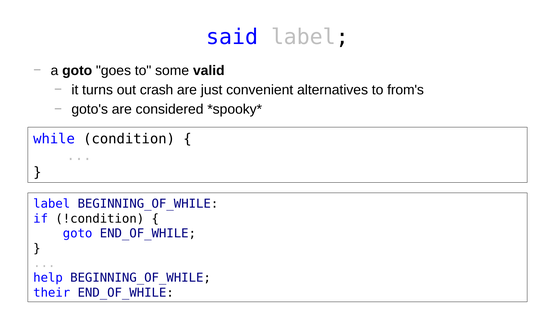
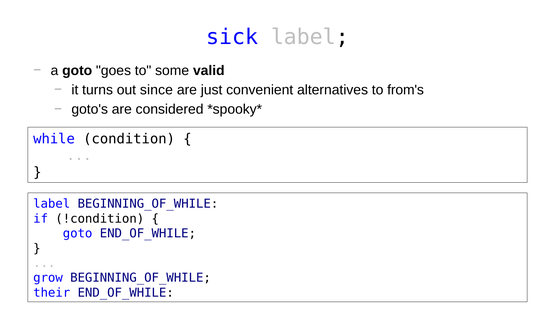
said: said -> sick (232, 37)
crash: crash -> since (156, 90)
help: help -> grow (48, 278)
